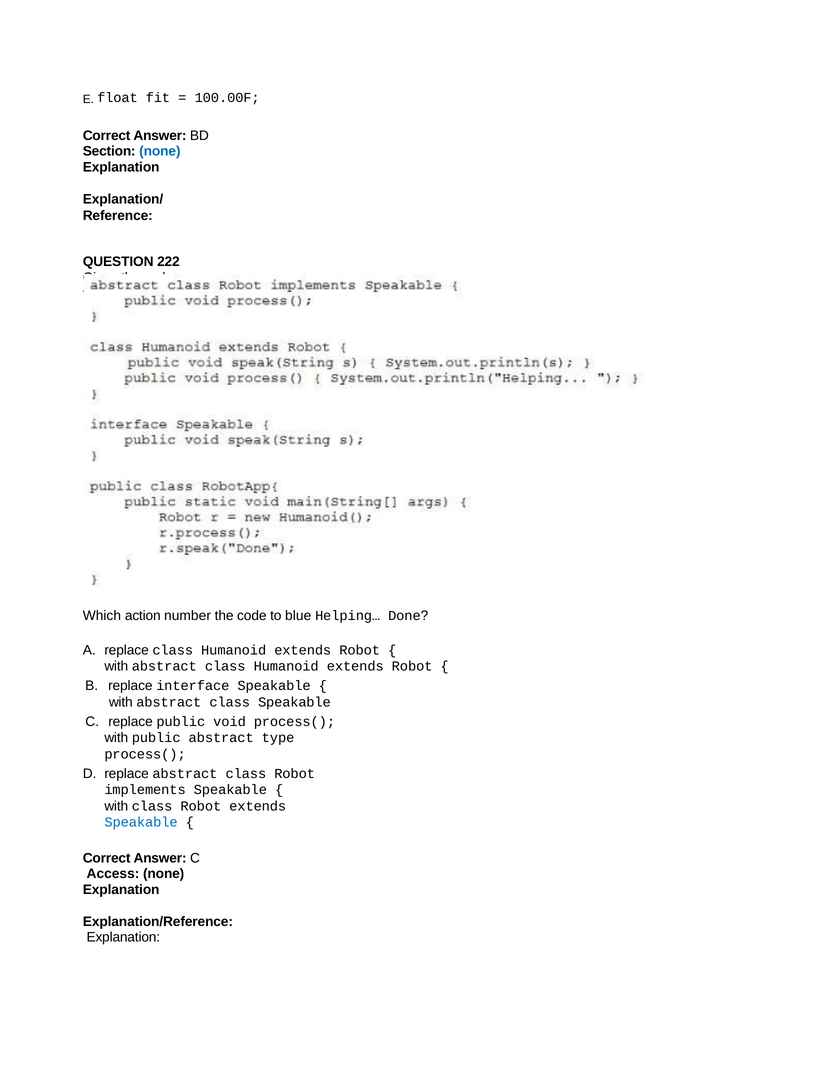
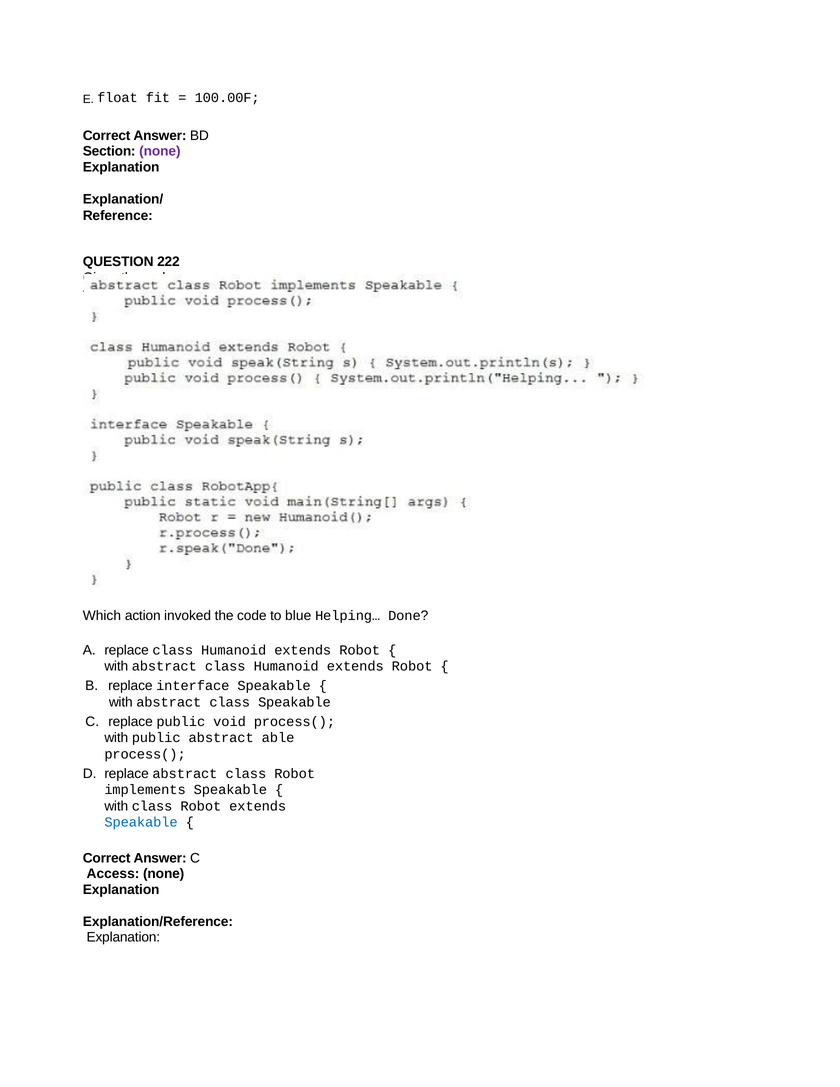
none colour: blue -> purple (160, 151)
number: number -> invoked (188, 616)
type: type -> able (278, 738)
